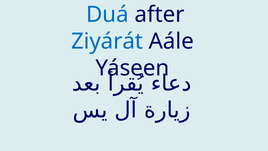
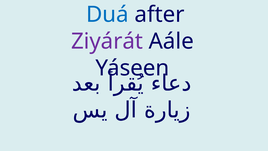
Ziyárát colour: blue -> purple (107, 41)
